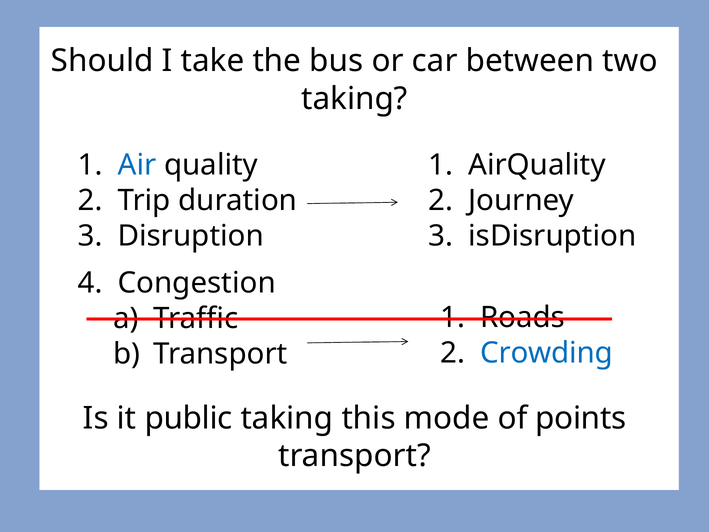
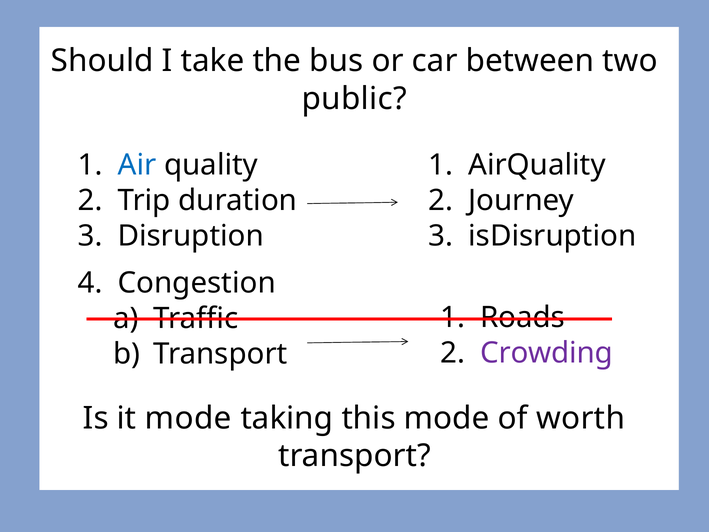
taking: taking -> public (354, 99)
Crowding colour: blue -> purple (547, 353)
it public: public -> mode (188, 418)
points: points -> worth (581, 418)
